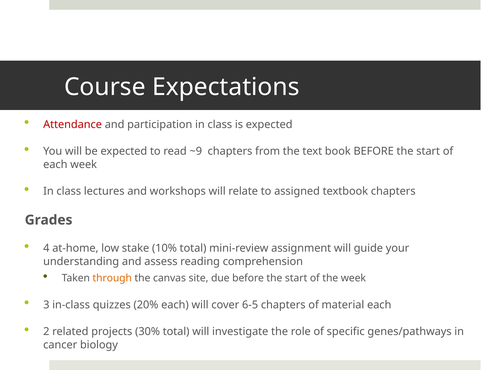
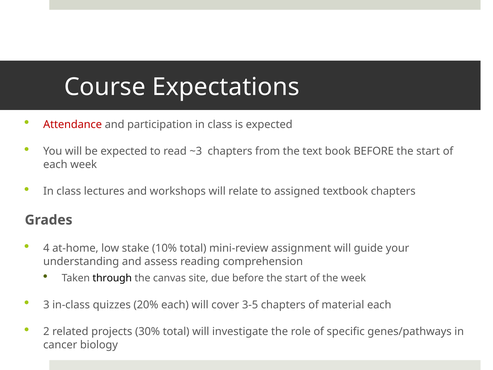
~9: ~9 -> ~3 (196, 151)
through colour: orange -> black (112, 278)
6-5: 6-5 -> 3-5 (250, 305)
